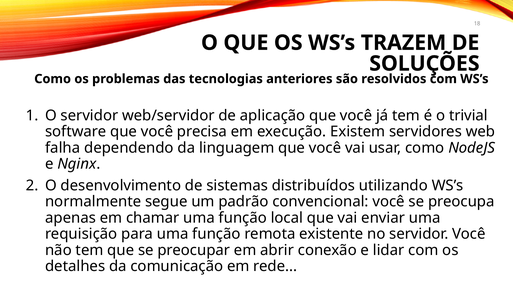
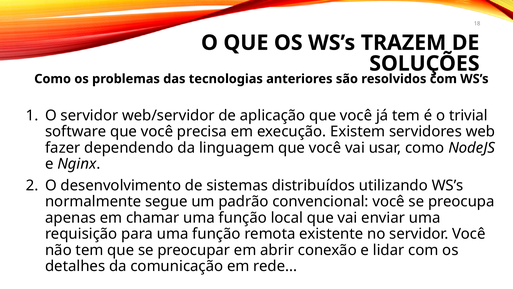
falha: falha -> fazer (63, 148)
